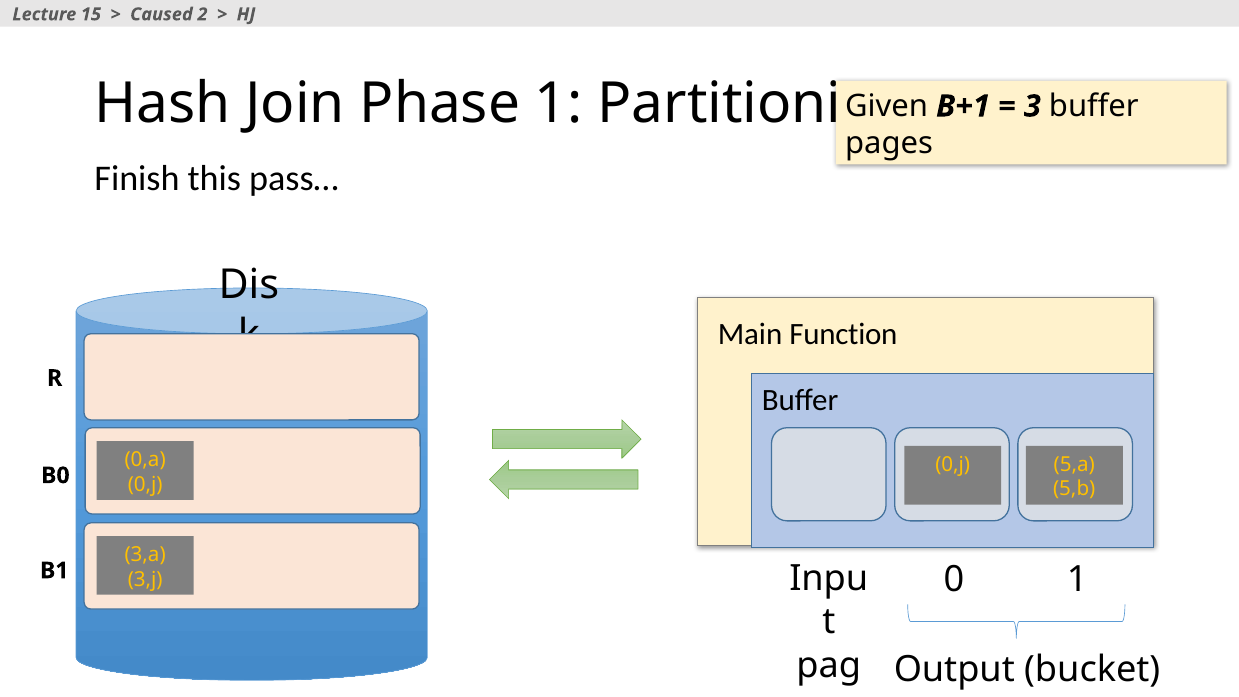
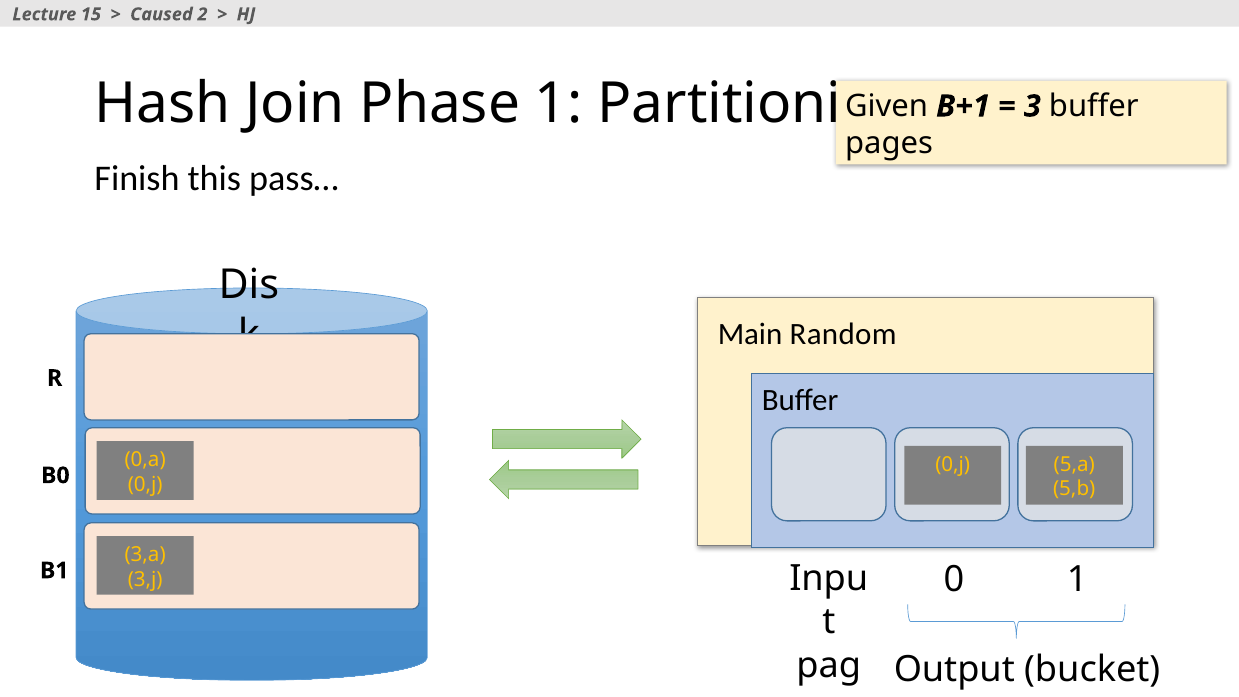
Function: Function -> Random (843, 334)
